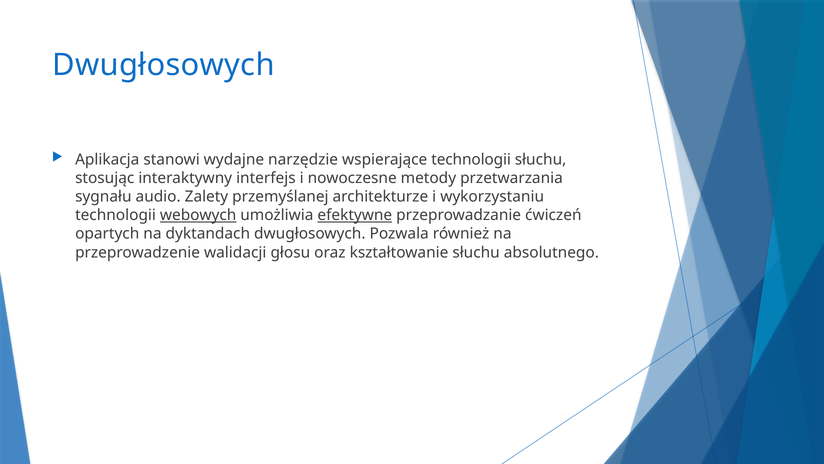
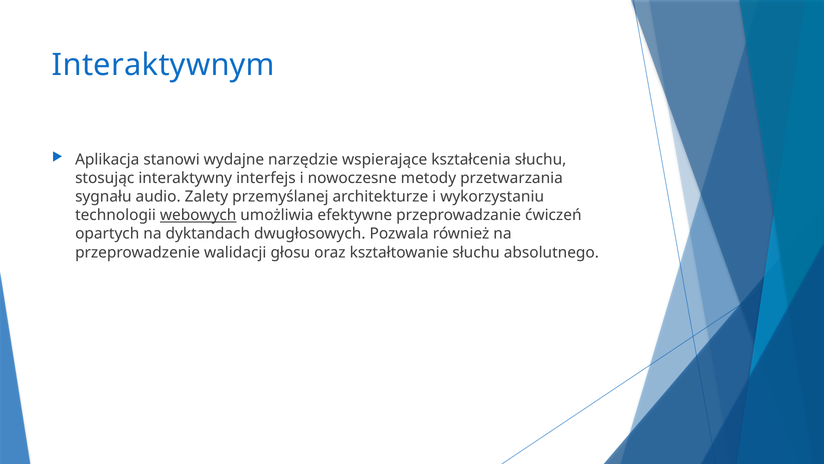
Dwugłosowych: Dwugłosowych -> Interaktywnym (163, 65)
wspierające technologii: technologii -> kształcenia (471, 159)
efektywne underline: present -> none (355, 215)
